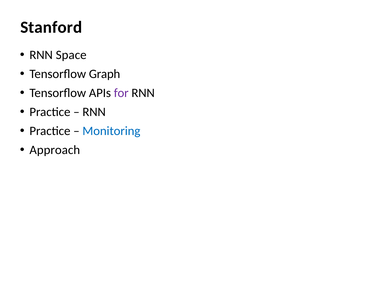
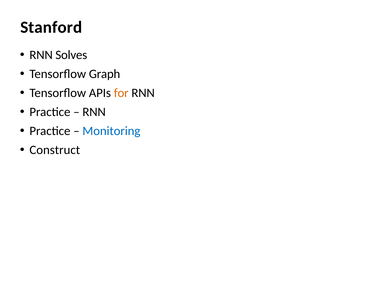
Space: Space -> Solves (71, 55)
for colour: purple -> orange (121, 93)
Approach: Approach -> Construct (55, 150)
